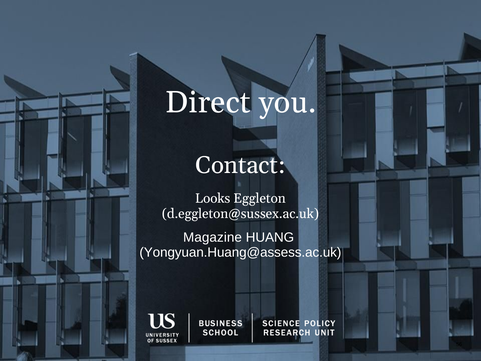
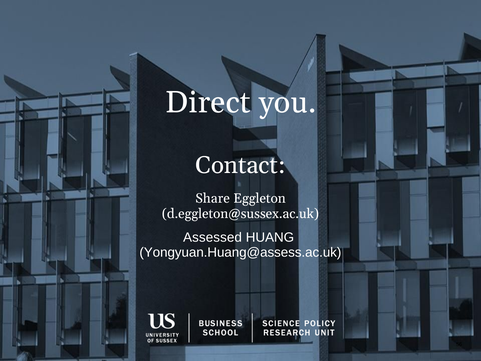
Looks: Looks -> Share (213, 198)
Magazine: Magazine -> Assessed (213, 237)
